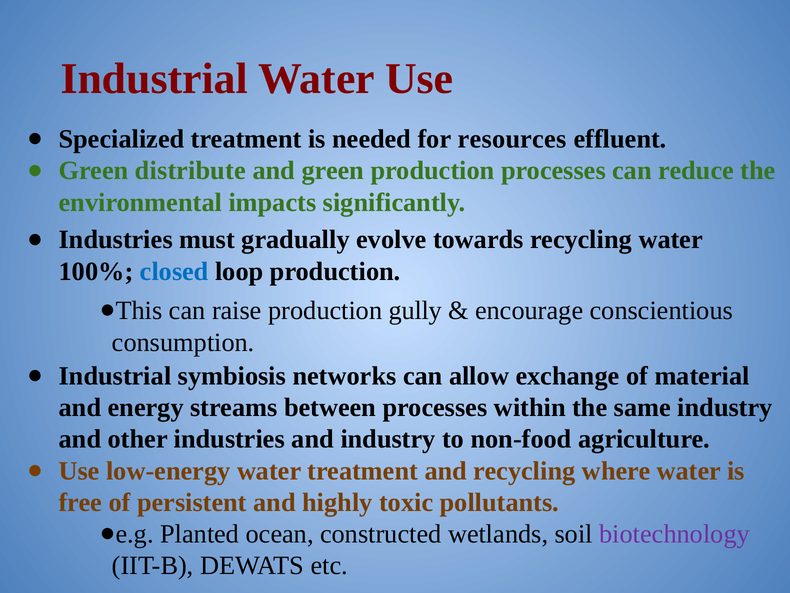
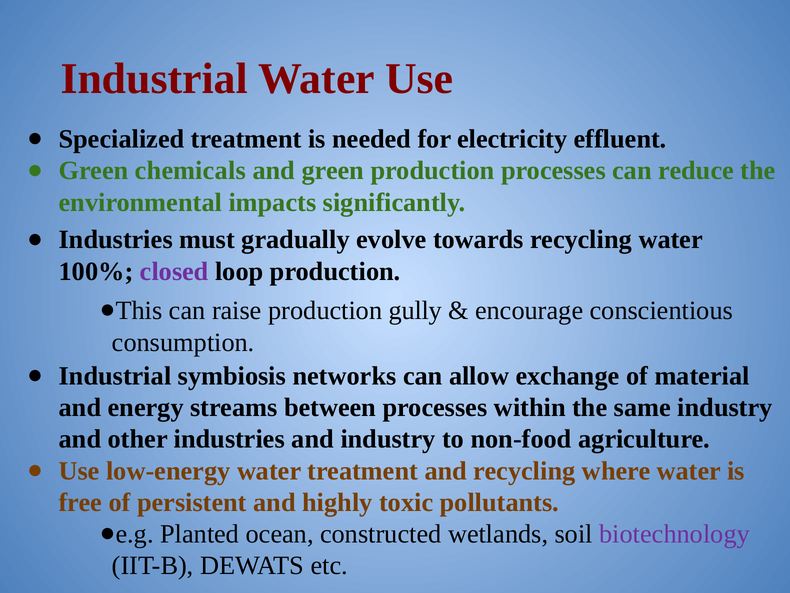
resources: resources -> electricity (512, 139)
distribute: distribute -> chemicals (190, 171)
closed colour: blue -> purple (174, 271)
